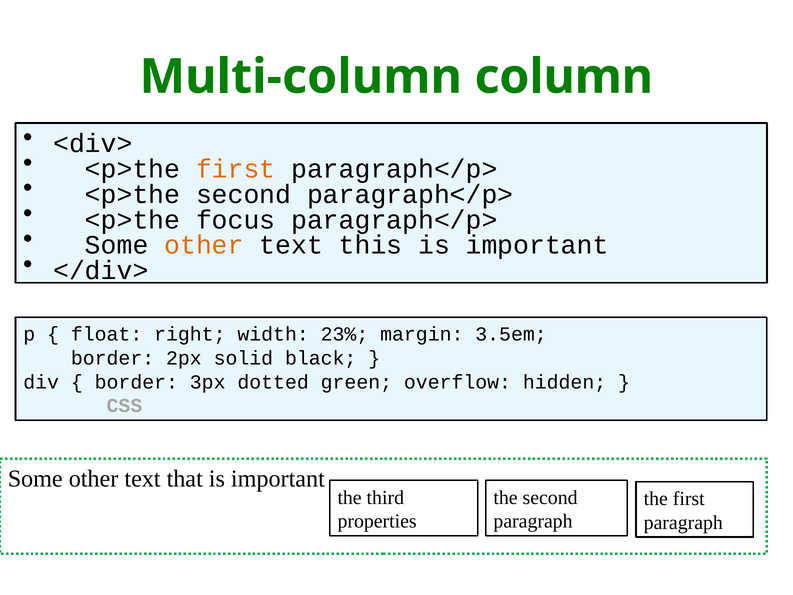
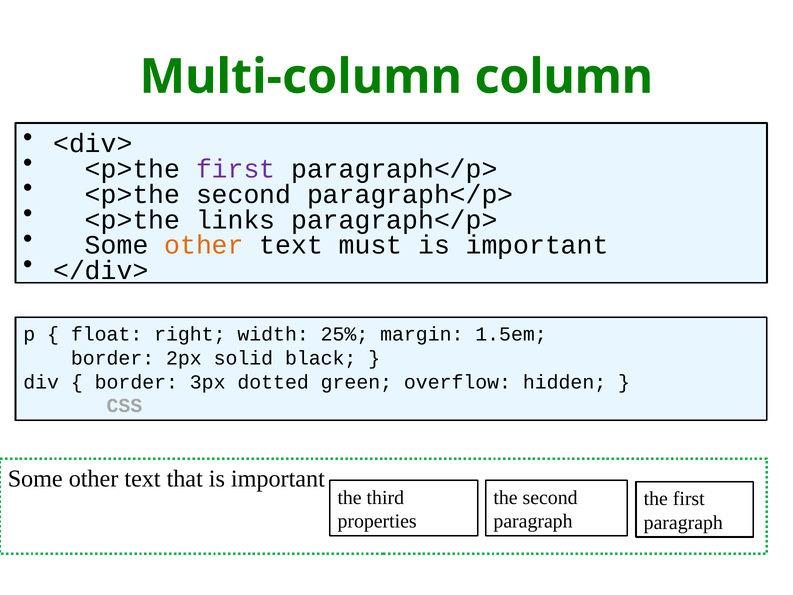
first colour: orange -> purple (236, 169)
focus: focus -> links (236, 220)
this: this -> must (371, 245)
23%: 23% -> 25% (344, 334)
3.5em: 3.5em -> 1.5em (511, 334)
